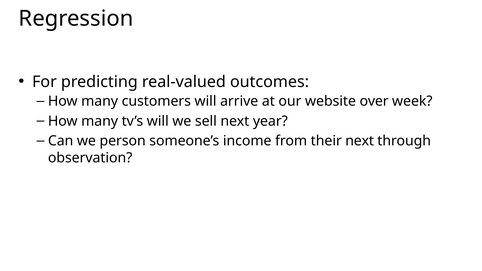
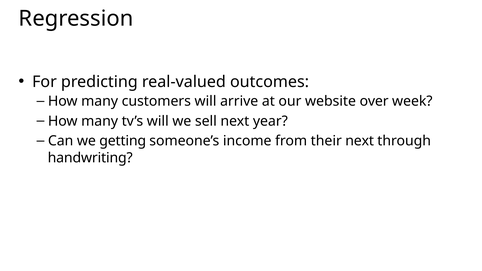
person: person -> getting (123, 141)
observation: observation -> handwriting (90, 158)
